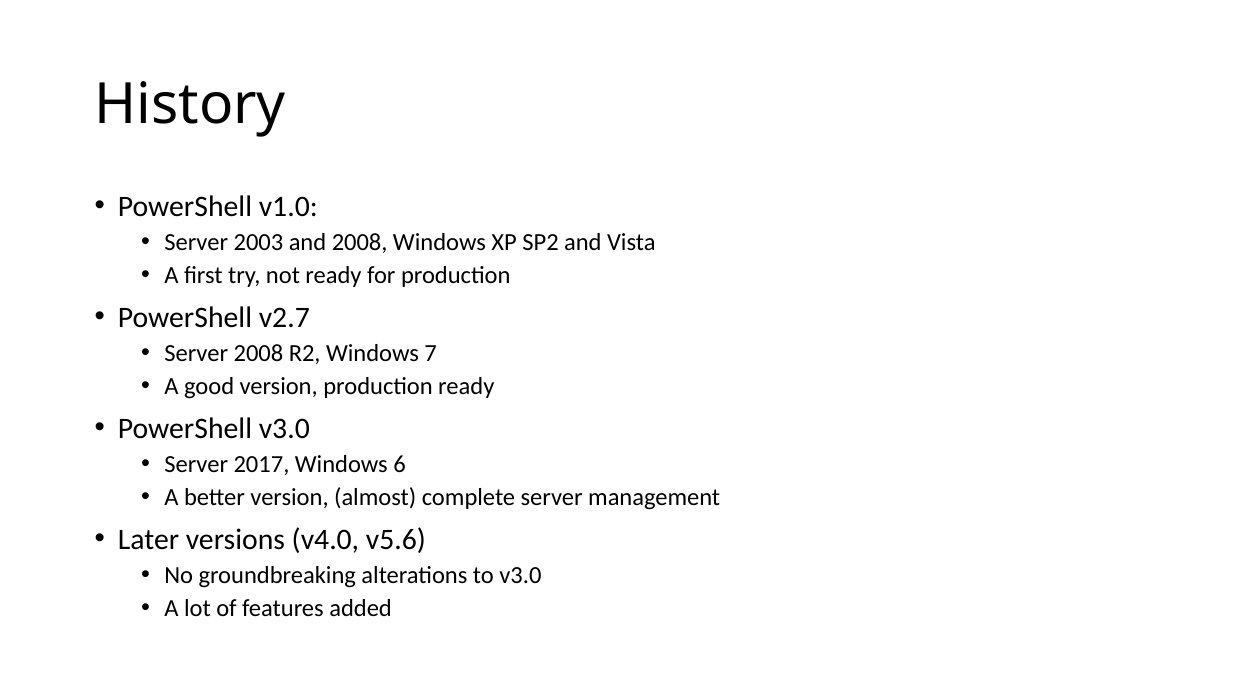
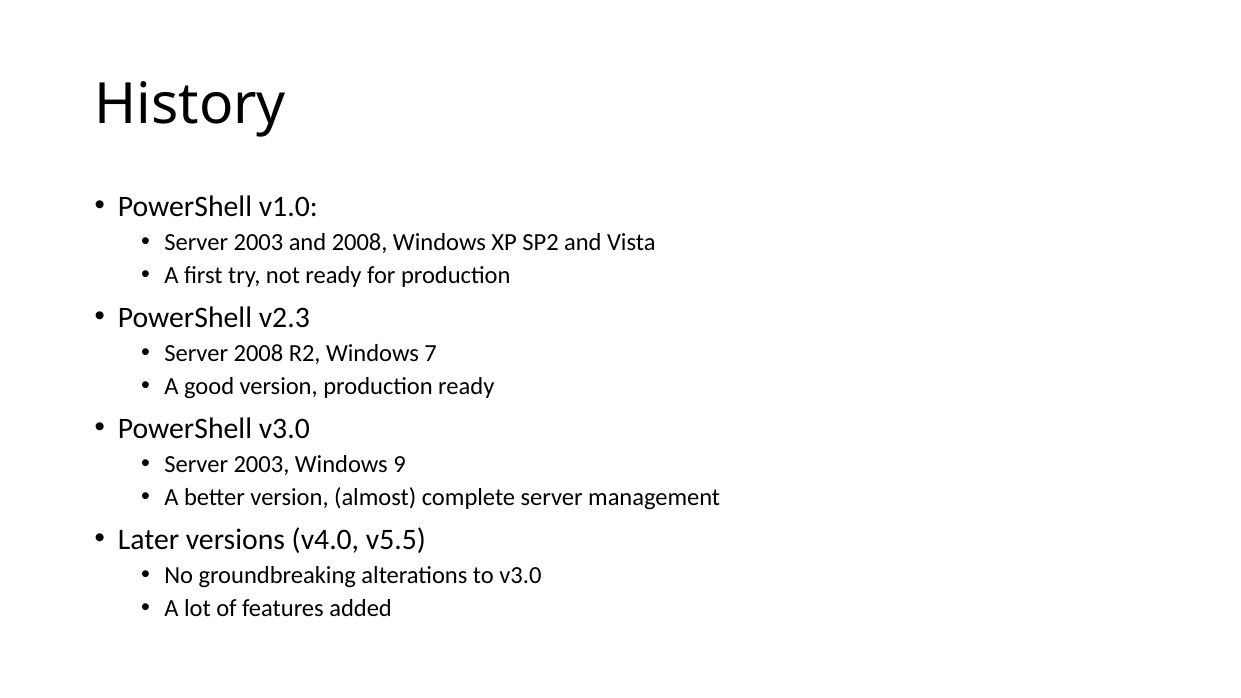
v2.7: v2.7 -> v2.3 (284, 317)
2017: 2017 -> 2003 (261, 464)
6: 6 -> 9 (400, 464)
v5.6: v5.6 -> v5.5 (396, 539)
